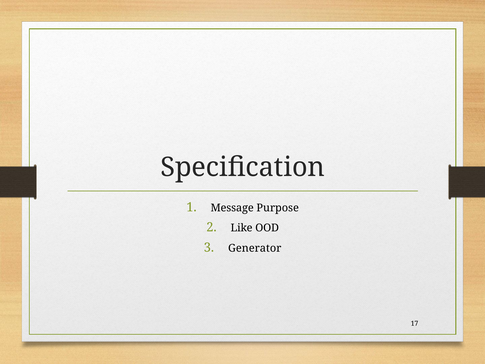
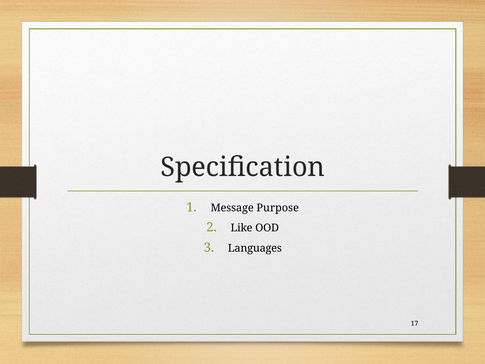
Generator: Generator -> Languages (255, 248)
